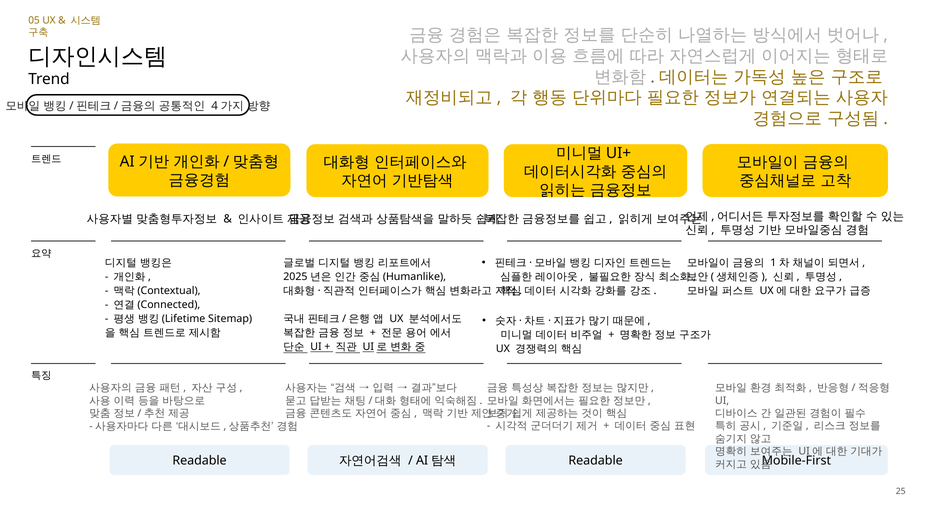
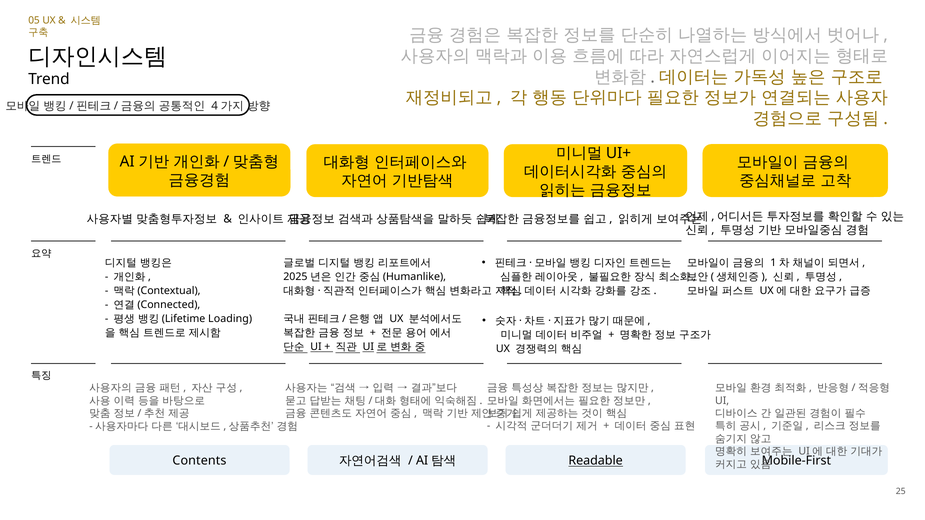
Sitemap: Sitemap -> Loading (230, 319)
Readable: Readable -> Contents (199, 461)
Readable underline: none -> present (596, 461)
